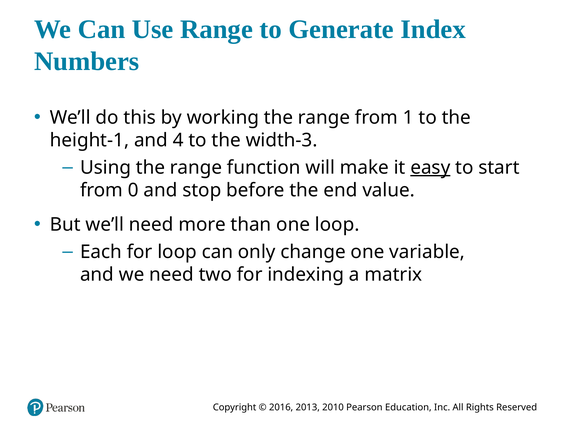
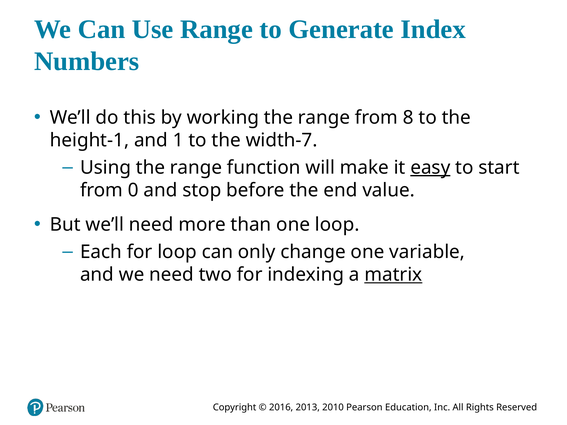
1: 1 -> 8 (408, 118)
4: 4 -> 1 (178, 140)
width-3: width-3 -> width-7 (282, 140)
matrix underline: none -> present (393, 275)
